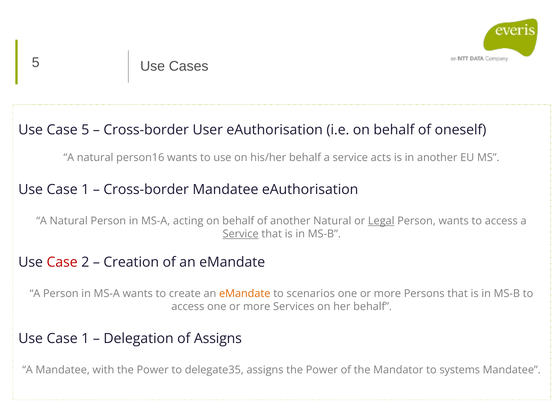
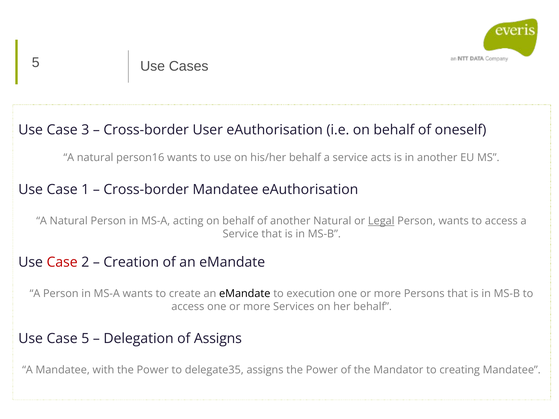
Case 5: 5 -> 3 (85, 130)
Service underline: present -> none (241, 234)
eMandate colour: orange -> black (245, 294)
scenarios: scenarios -> execution (311, 294)
1: 1 -> 5 (85, 339)
systems: systems -> creating (460, 370)
